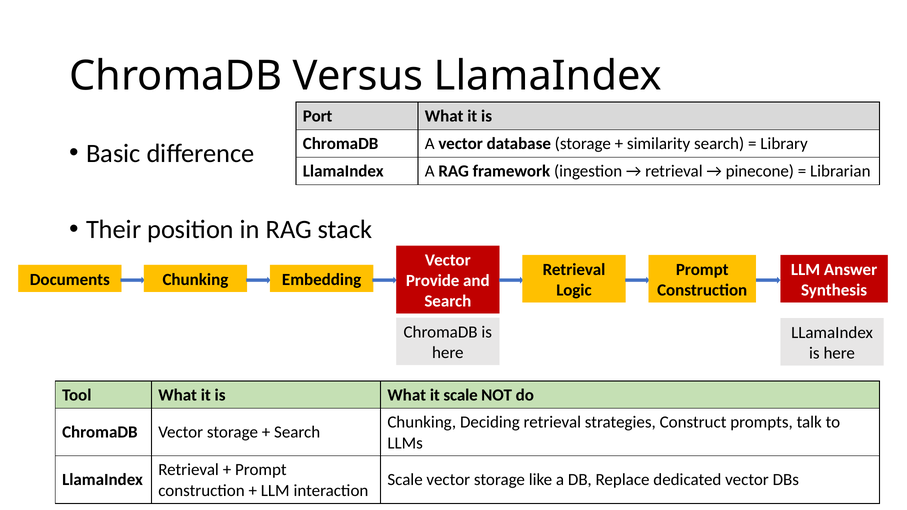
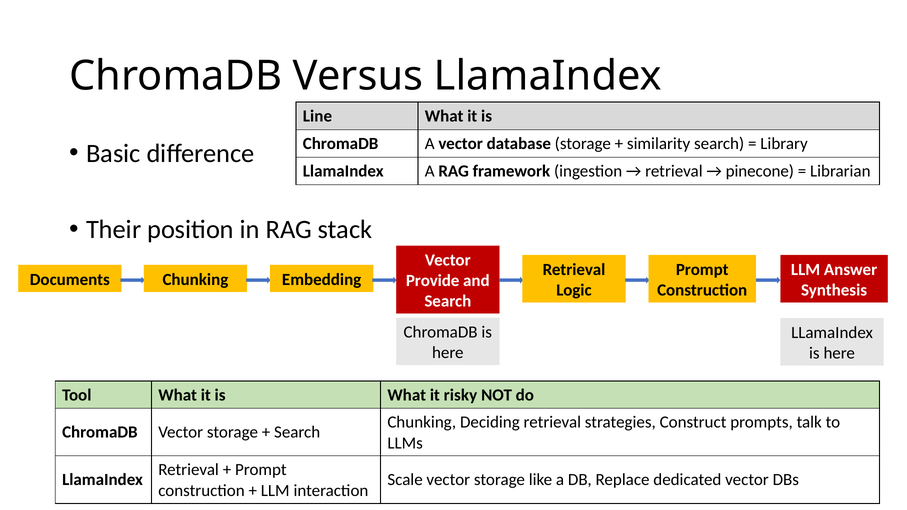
Port: Port -> Line (317, 116)
it scale: scale -> risky (460, 395)
